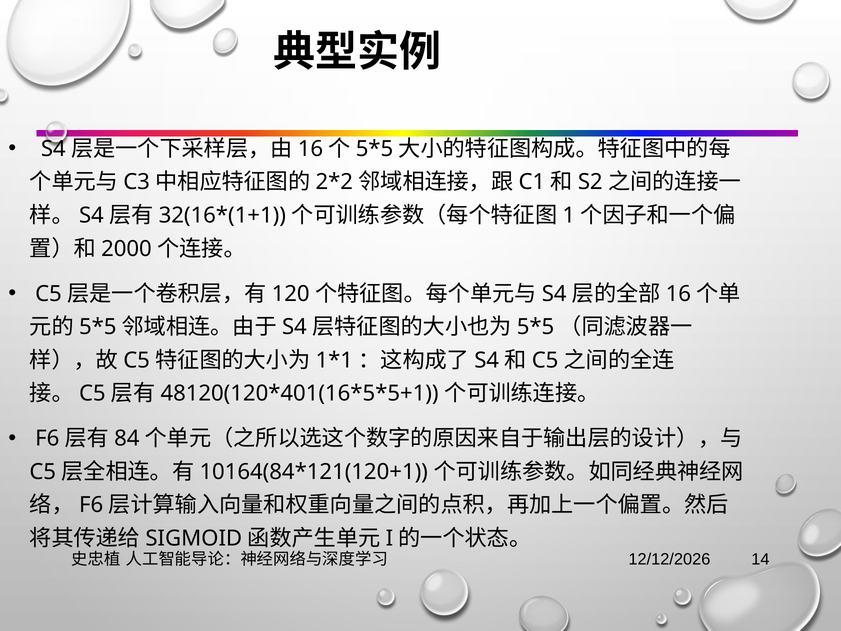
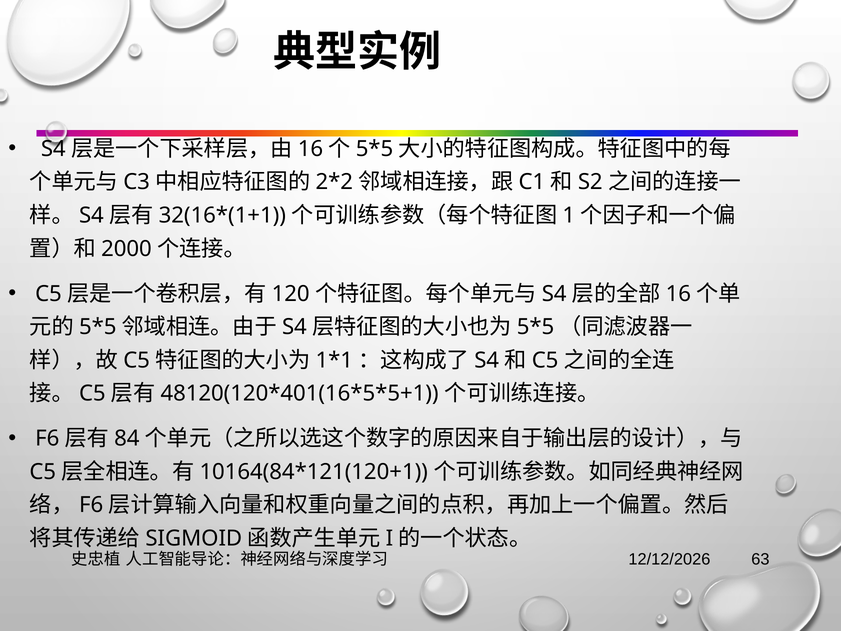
14: 14 -> 63 (760, 559)
